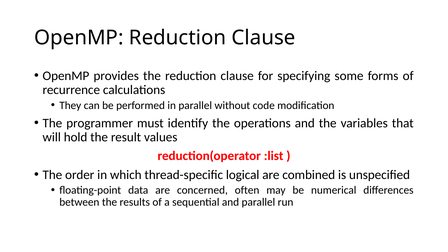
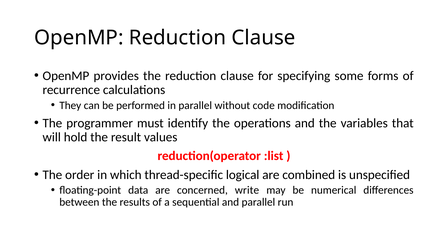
often: often -> write (247, 190)
